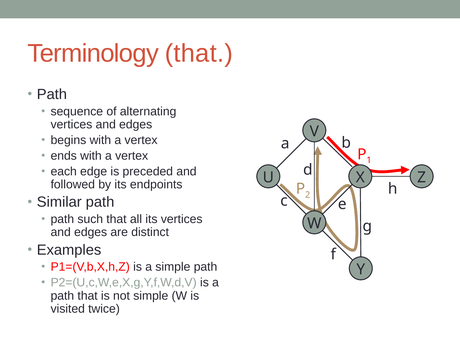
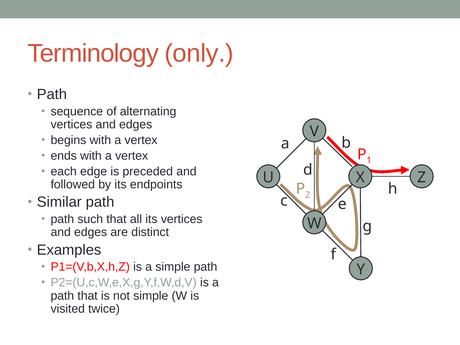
Terminology that: that -> only (199, 54)
